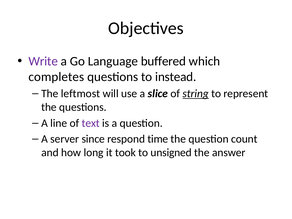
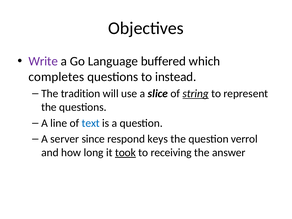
leftmost: leftmost -> tradition (81, 94)
text colour: purple -> blue (91, 123)
time: time -> keys (158, 139)
count: count -> verrol (244, 139)
took underline: none -> present (125, 153)
unsigned: unsigned -> receiving (171, 153)
